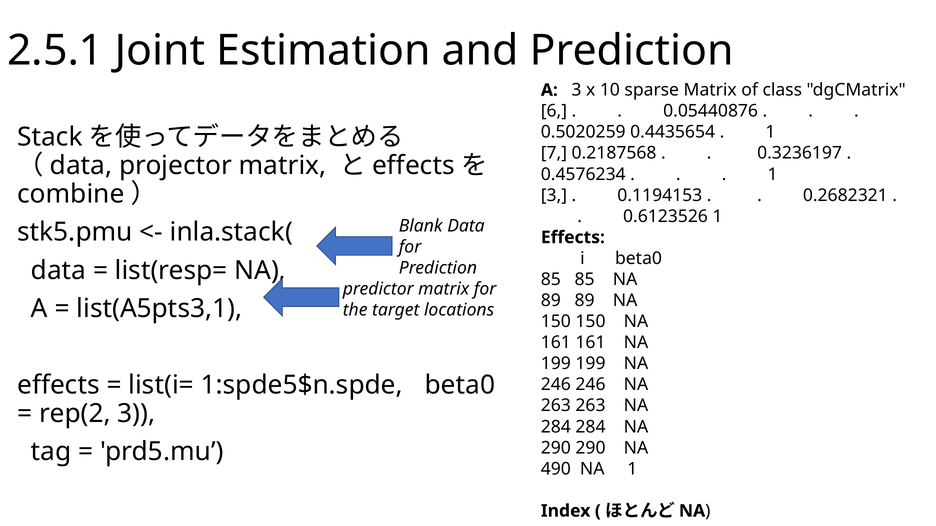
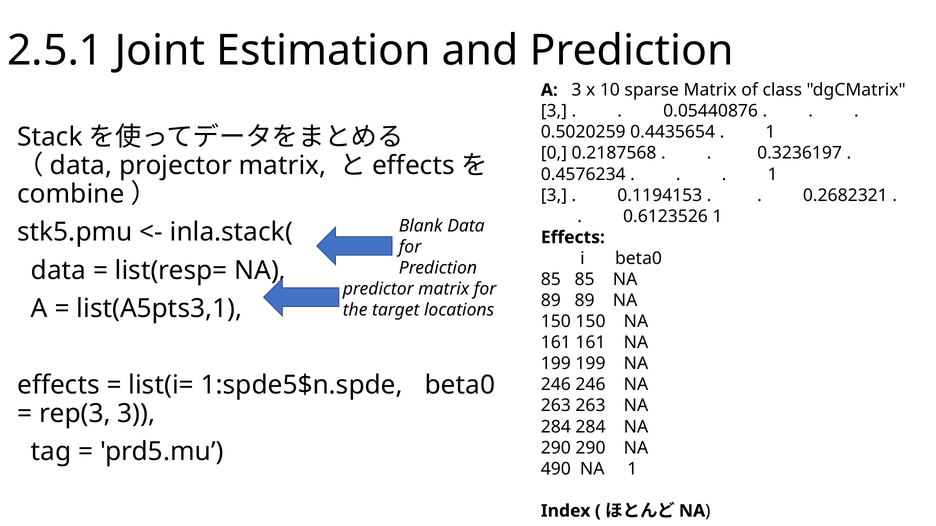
6: 6 -> 3 (554, 111)
7: 7 -> 0 (554, 153)
rep(2: rep(2 -> rep(3 (75, 414)
